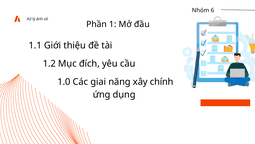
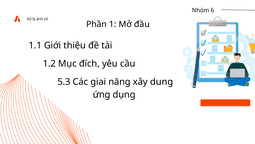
1.0: 1.0 -> 5.3 (64, 81)
chính: chính -> dụng (162, 81)
